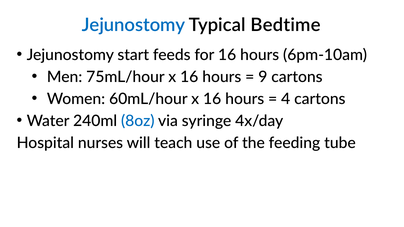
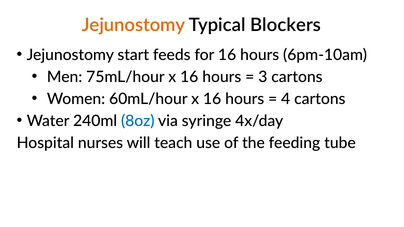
Jejunostomy colour: blue -> orange (134, 25)
Bedtime: Bedtime -> Blockers (286, 25)
9: 9 -> 3 (263, 77)
